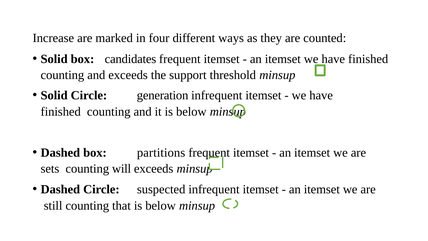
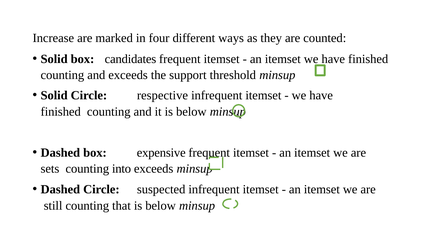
generation: generation -> respective (162, 95)
partitions: partitions -> expensive (161, 152)
will: will -> into (122, 169)
